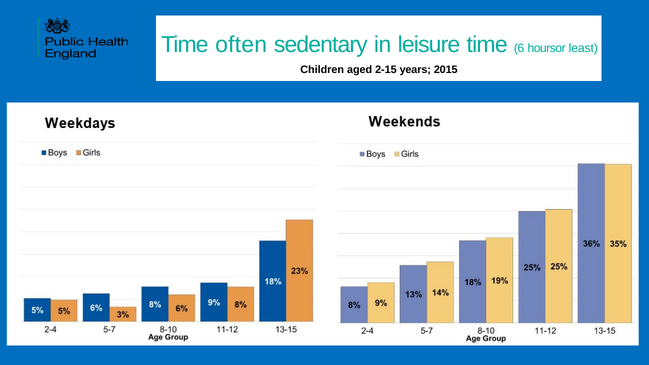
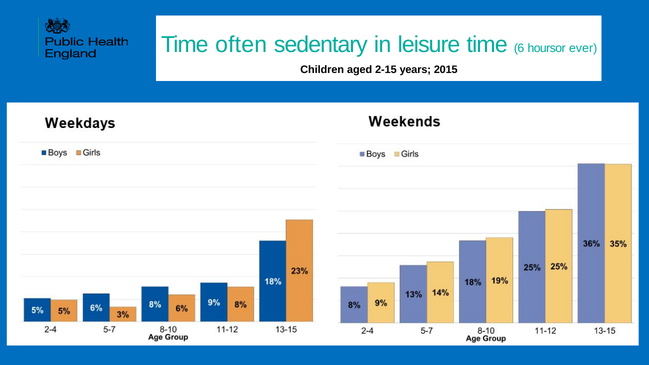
least: least -> ever (583, 48)
